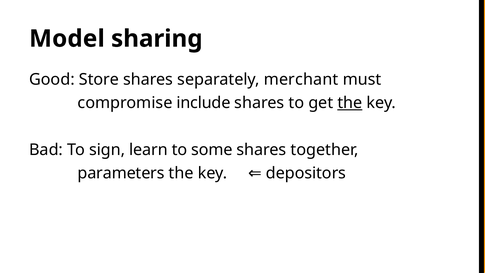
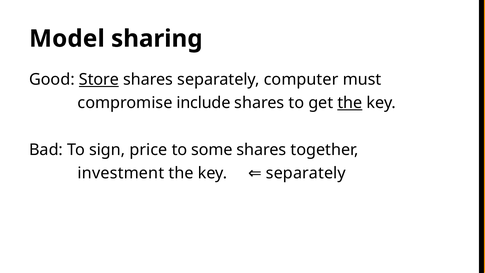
Store underline: none -> present (99, 79)
merchant: merchant -> computer (301, 79)
learn: learn -> price (148, 150)
parameters: parameters -> investment (121, 173)
key depositors: depositors -> separately (306, 173)
